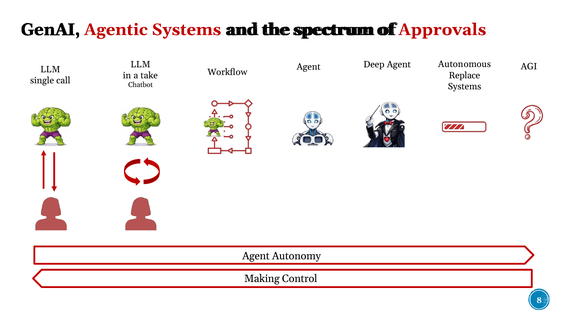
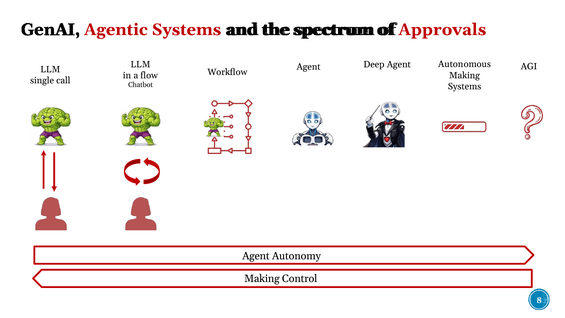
take: take -> flow (149, 75)
Replace: Replace -> Making (464, 75)
